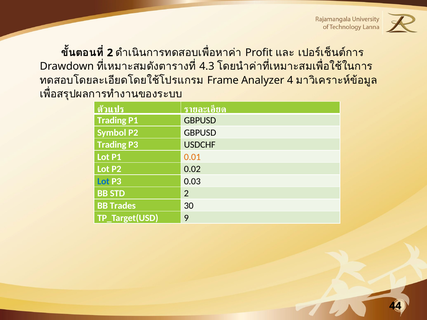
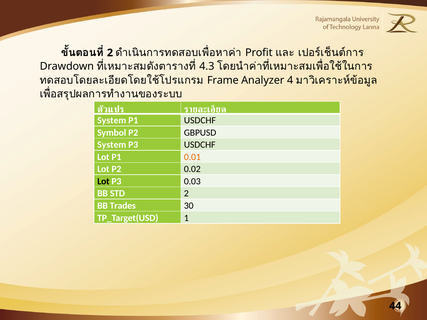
Trading: Trading -> System (112, 121)
P1 GBPUSD: GBPUSD -> USDCHF (200, 121)
Trading: Trading -> System (112, 145)
Lot colour: blue -> black (103, 181)
9: 9 -> 1 (186, 218)
